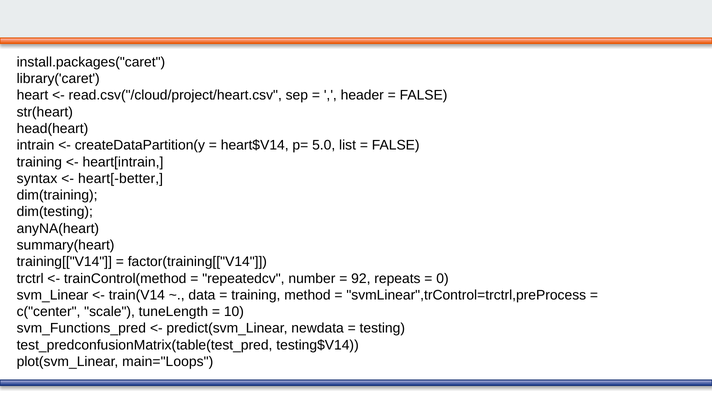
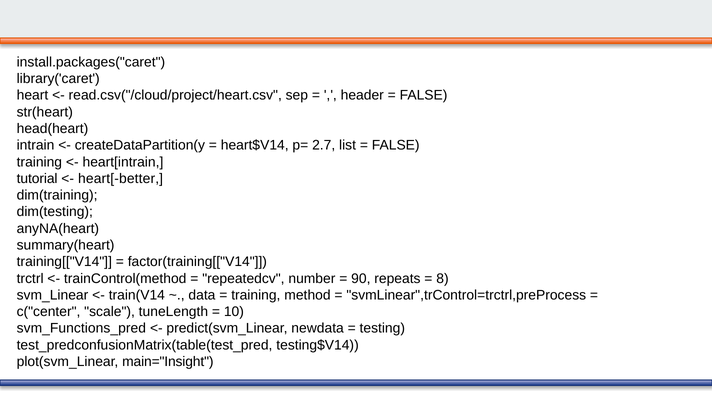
5.0: 5.0 -> 2.7 (324, 145)
syntax: syntax -> tutorial (37, 178)
92: 92 -> 90 (361, 278)
0: 0 -> 8 (442, 278)
main="Loops: main="Loops -> main="Insight (168, 361)
